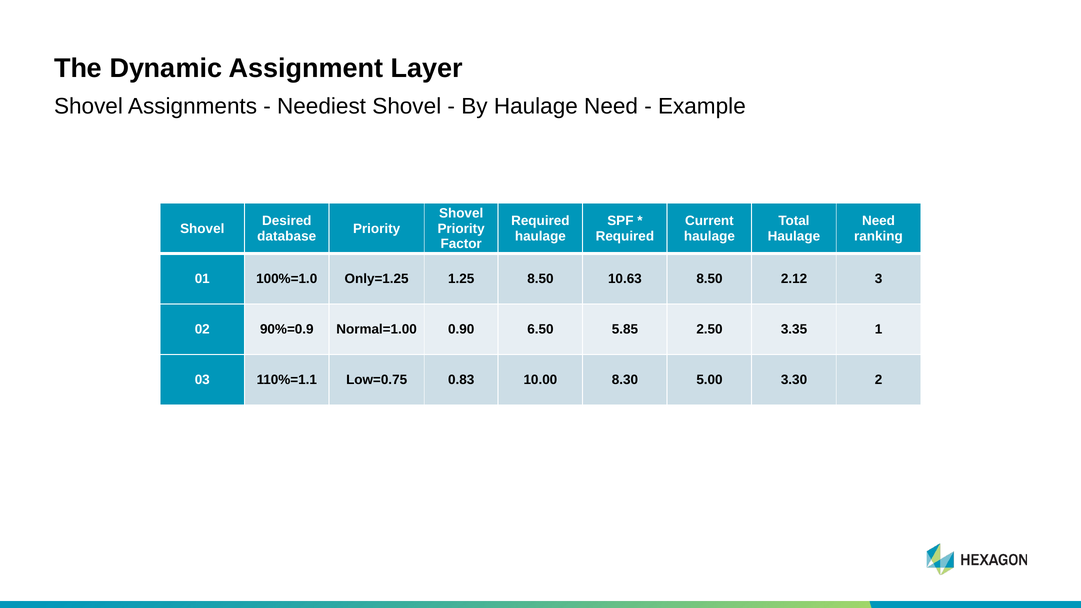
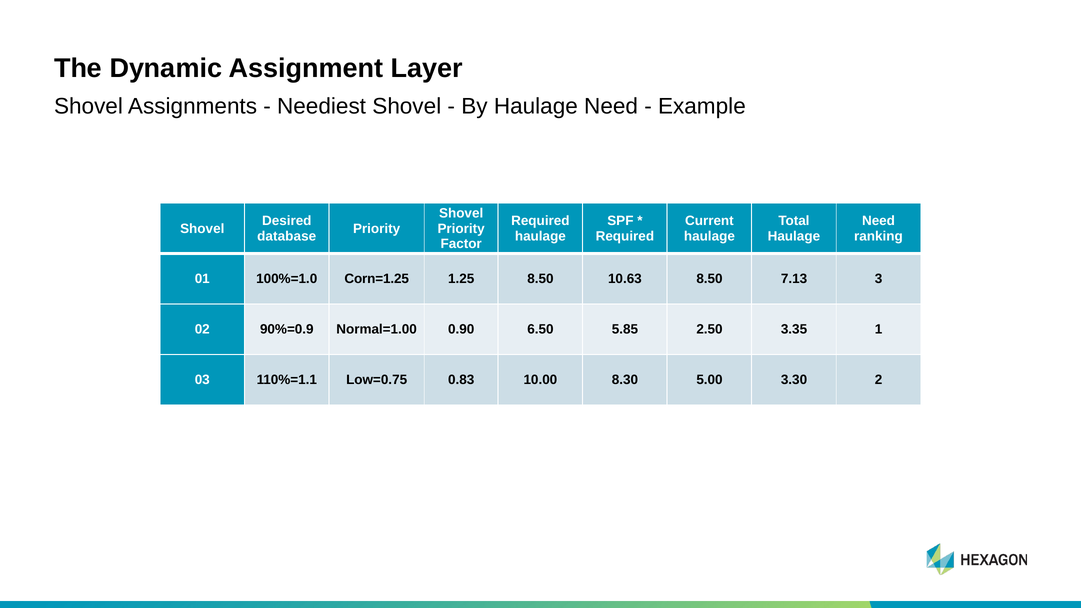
Only=1.25: Only=1.25 -> Corn=1.25 (377, 279)
2.12: 2.12 -> 7.13 (794, 279)
